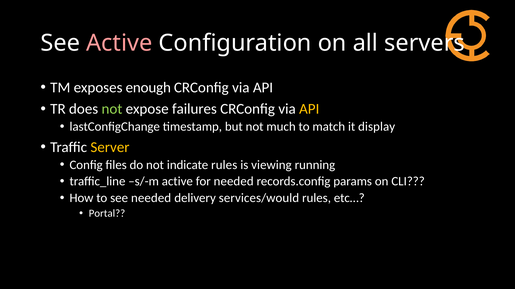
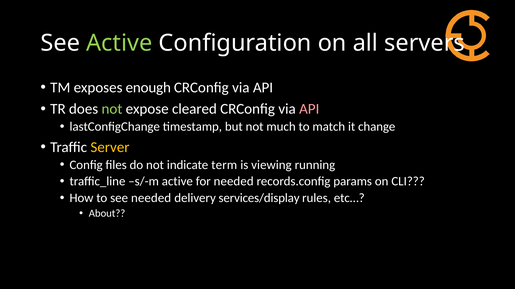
Active colour: pink -> light green (119, 43)
failures: failures -> cleared (194, 109)
API colour: yellow -> pink (309, 109)
display: display -> change (377, 127)
indicate rules: rules -> term (224, 165)
services/would: services/would -> services/display (259, 198)
Portal: Portal -> About (107, 214)
